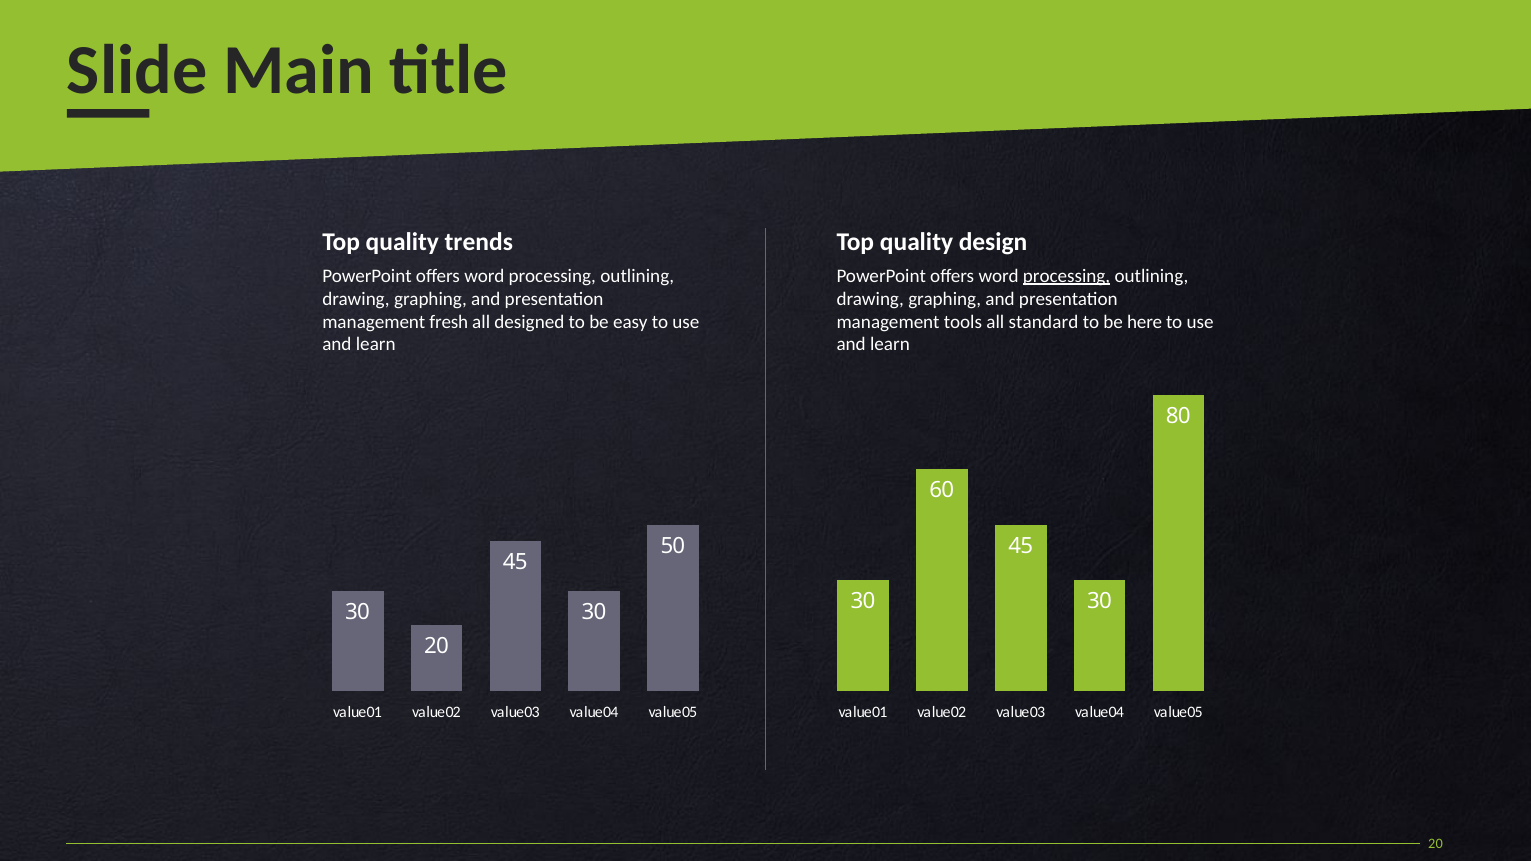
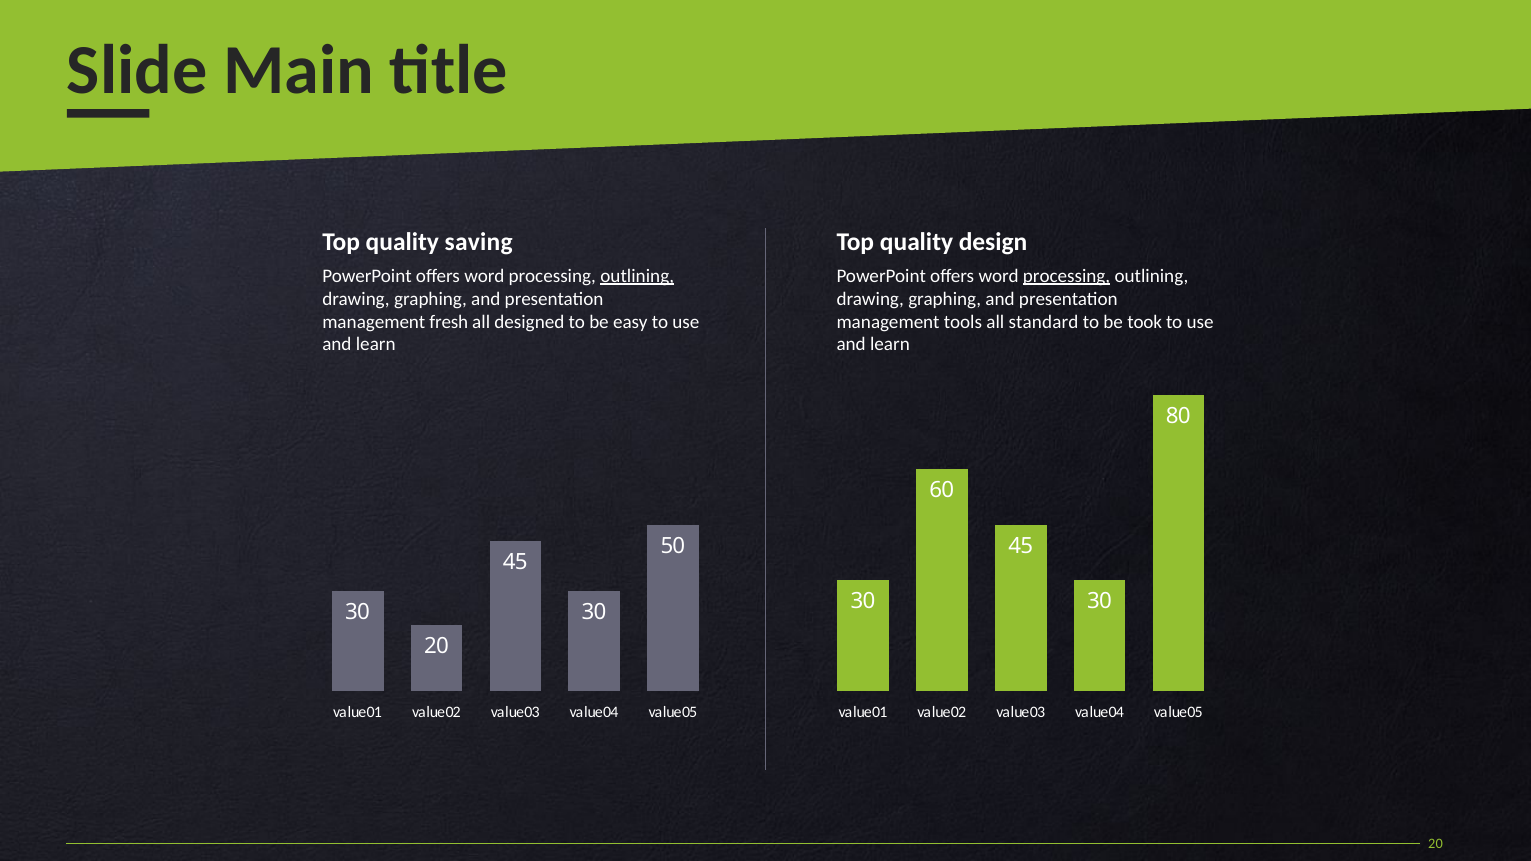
trends: trends -> saving (479, 242)
outlining underline: none -> present (637, 276)
here: here -> took (1145, 322)
